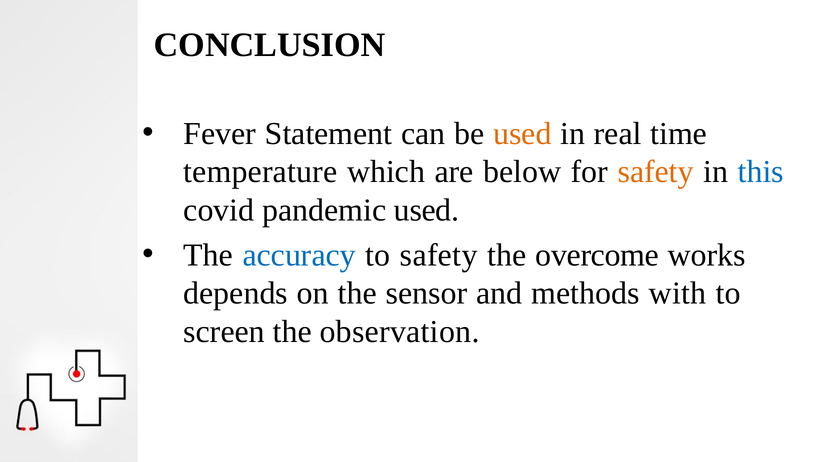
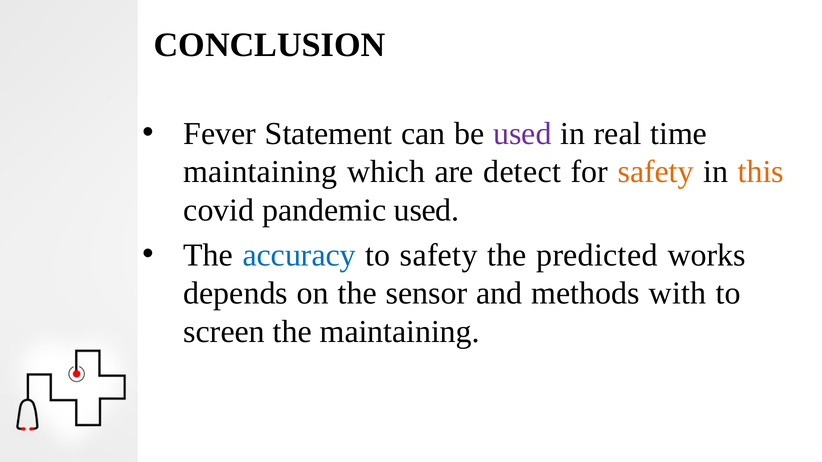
used colour: orange -> purple (522, 134)
temperature: temperature -> maintaining (260, 172)
below: below -> detect (522, 172)
this colour: blue -> orange (761, 172)
overcome: overcome -> predicted (597, 255)
the observation: observation -> maintaining (400, 332)
